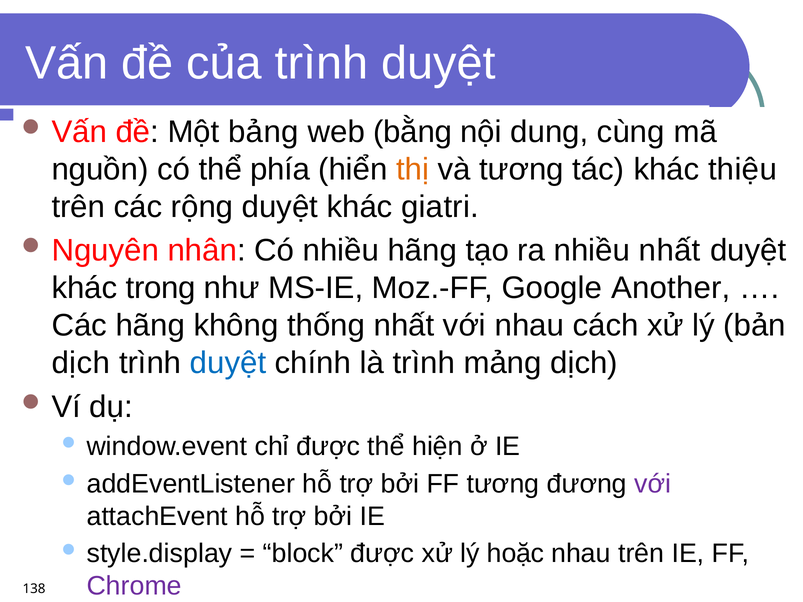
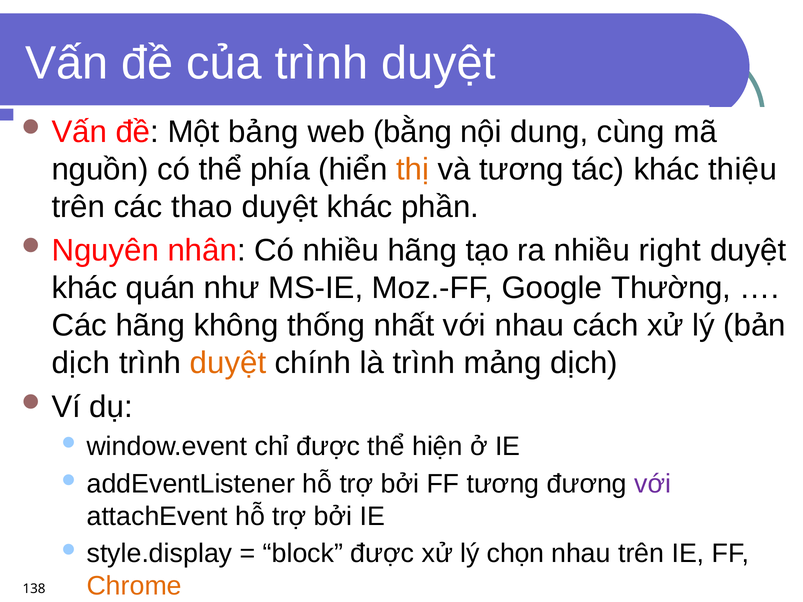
rộng: rộng -> thao (202, 207)
giatri: giatri -> phần (440, 207)
nhiều nhất: nhất -> right (670, 251)
trong: trong -> quán (161, 288)
Another: Another -> Thường (671, 288)
duyệt colour: blue -> orange (228, 363)
hoặc: hoặc -> chọn (516, 554)
Chrome colour: purple -> orange (134, 586)
